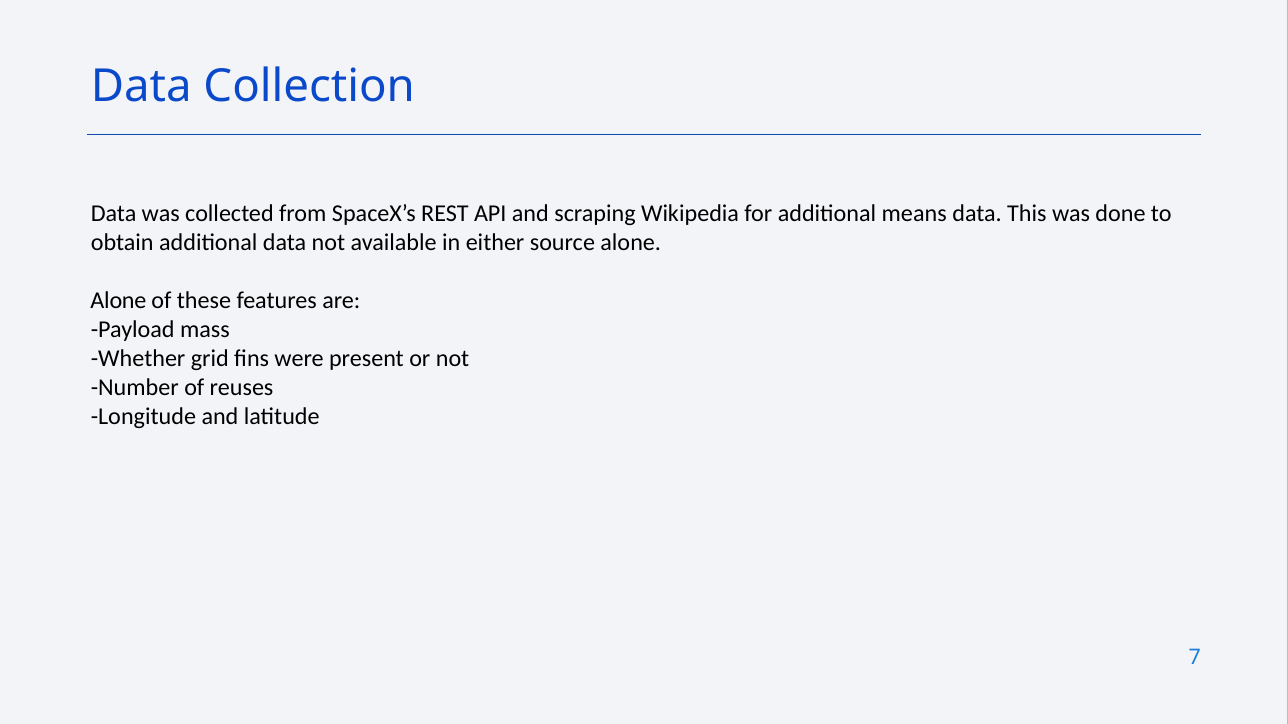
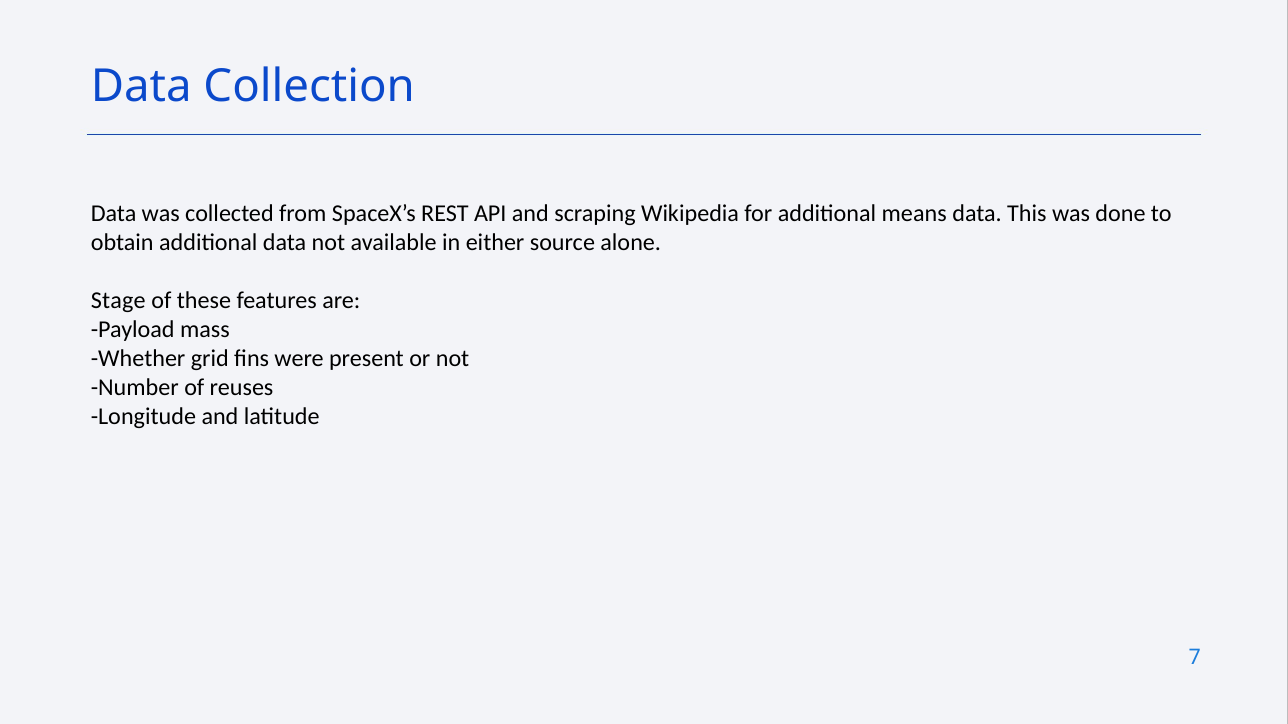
Alone: Alone -> Stage (118, 301)
